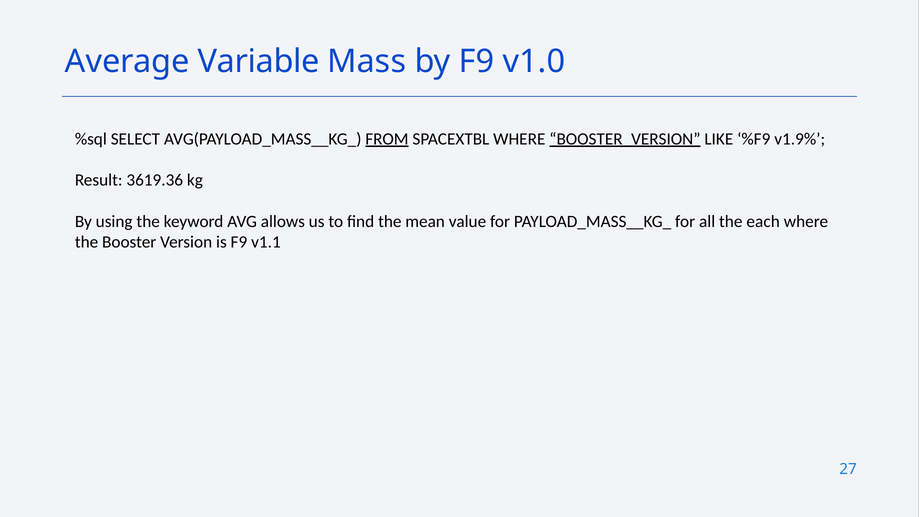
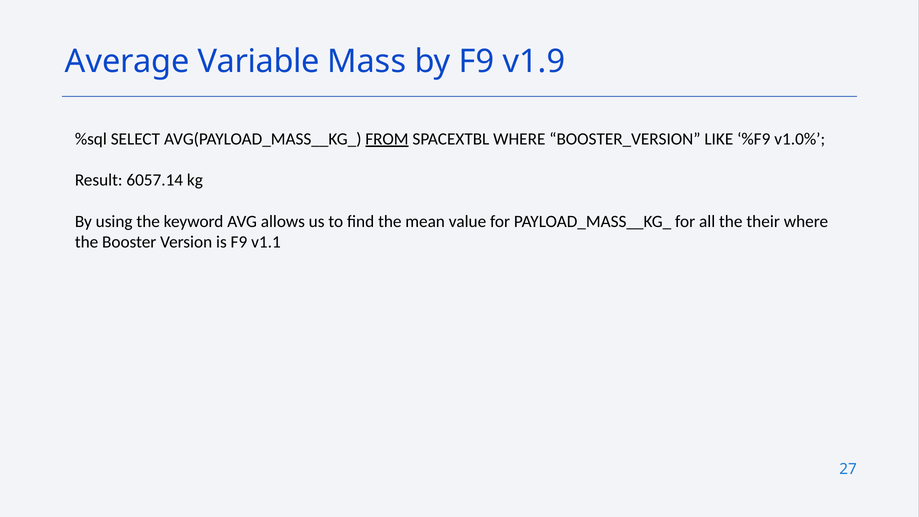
v1.0: v1.0 -> v1.9 (534, 61)
BOOSTER_VERSION underline: present -> none (625, 139)
v1.9%: v1.9% -> v1.0% (800, 139)
3619.36: 3619.36 -> 6057.14 (155, 180)
each: each -> their (763, 222)
